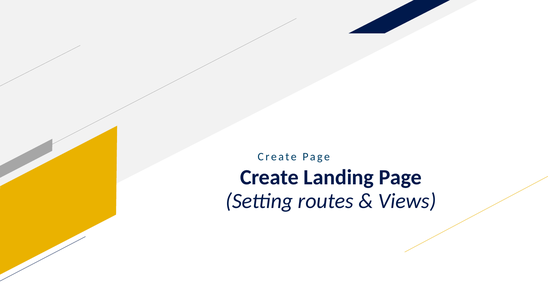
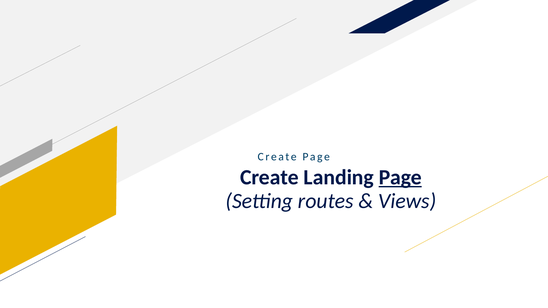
Page underline: none -> present (400, 178)
